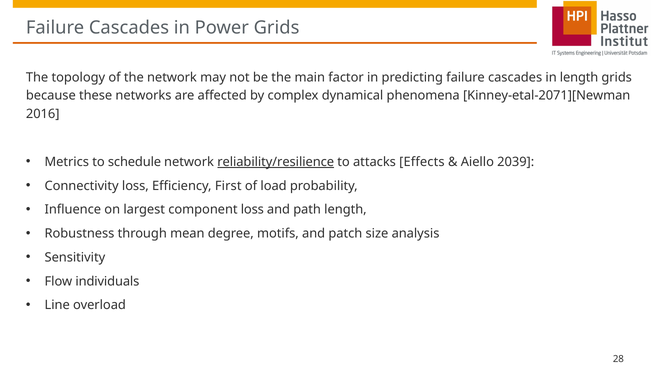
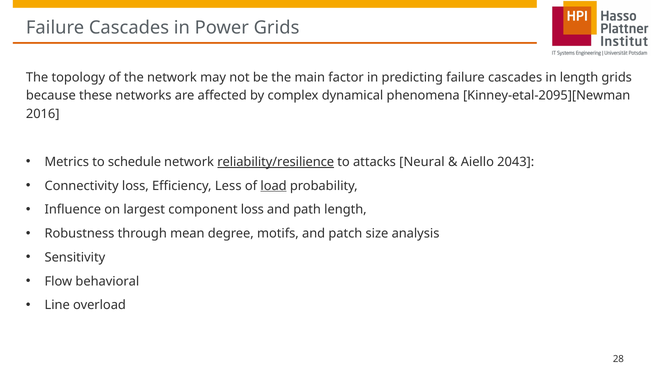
Kinney-etal-2071][Newman: Kinney-etal-2071][Newman -> Kinney-etal-2095][Newman (547, 96)
Effects: Effects -> Neural (422, 162)
2039: 2039 -> 2043 (516, 162)
First: First -> Less (228, 186)
load underline: none -> present (274, 186)
individuals: individuals -> behavioral (107, 282)
